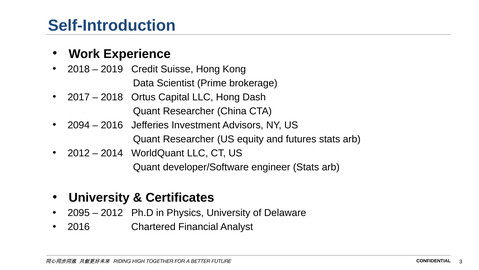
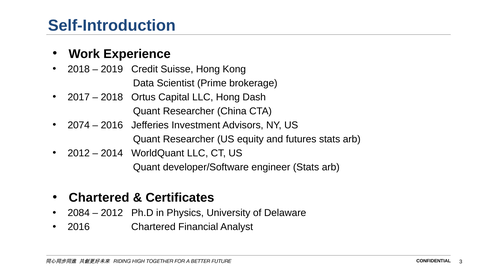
2094: 2094 -> 2074 (79, 125)
University: University -> Chartered (99, 197)
2095: 2095 -> 2084 (79, 213)
